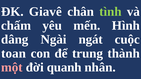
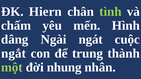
Giavê: Giavê -> Hiern (45, 12)
toan: toan -> ngắt (14, 54)
một colour: pink -> light green (12, 67)
quanh: quanh -> nhung (64, 67)
